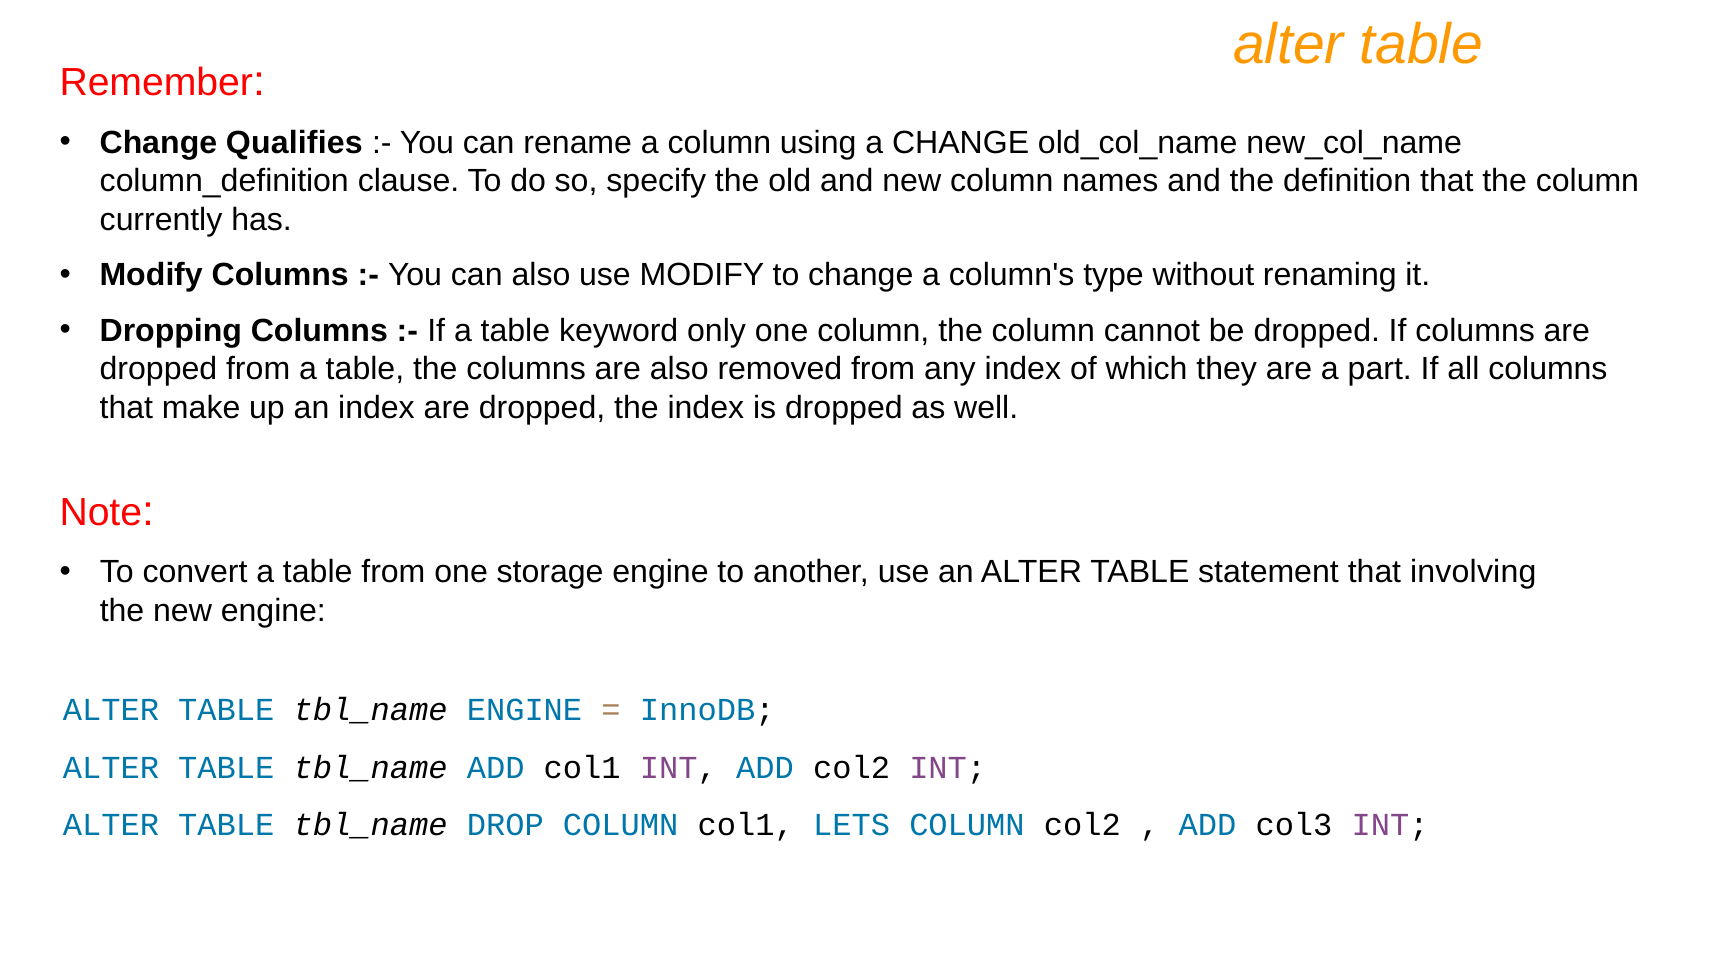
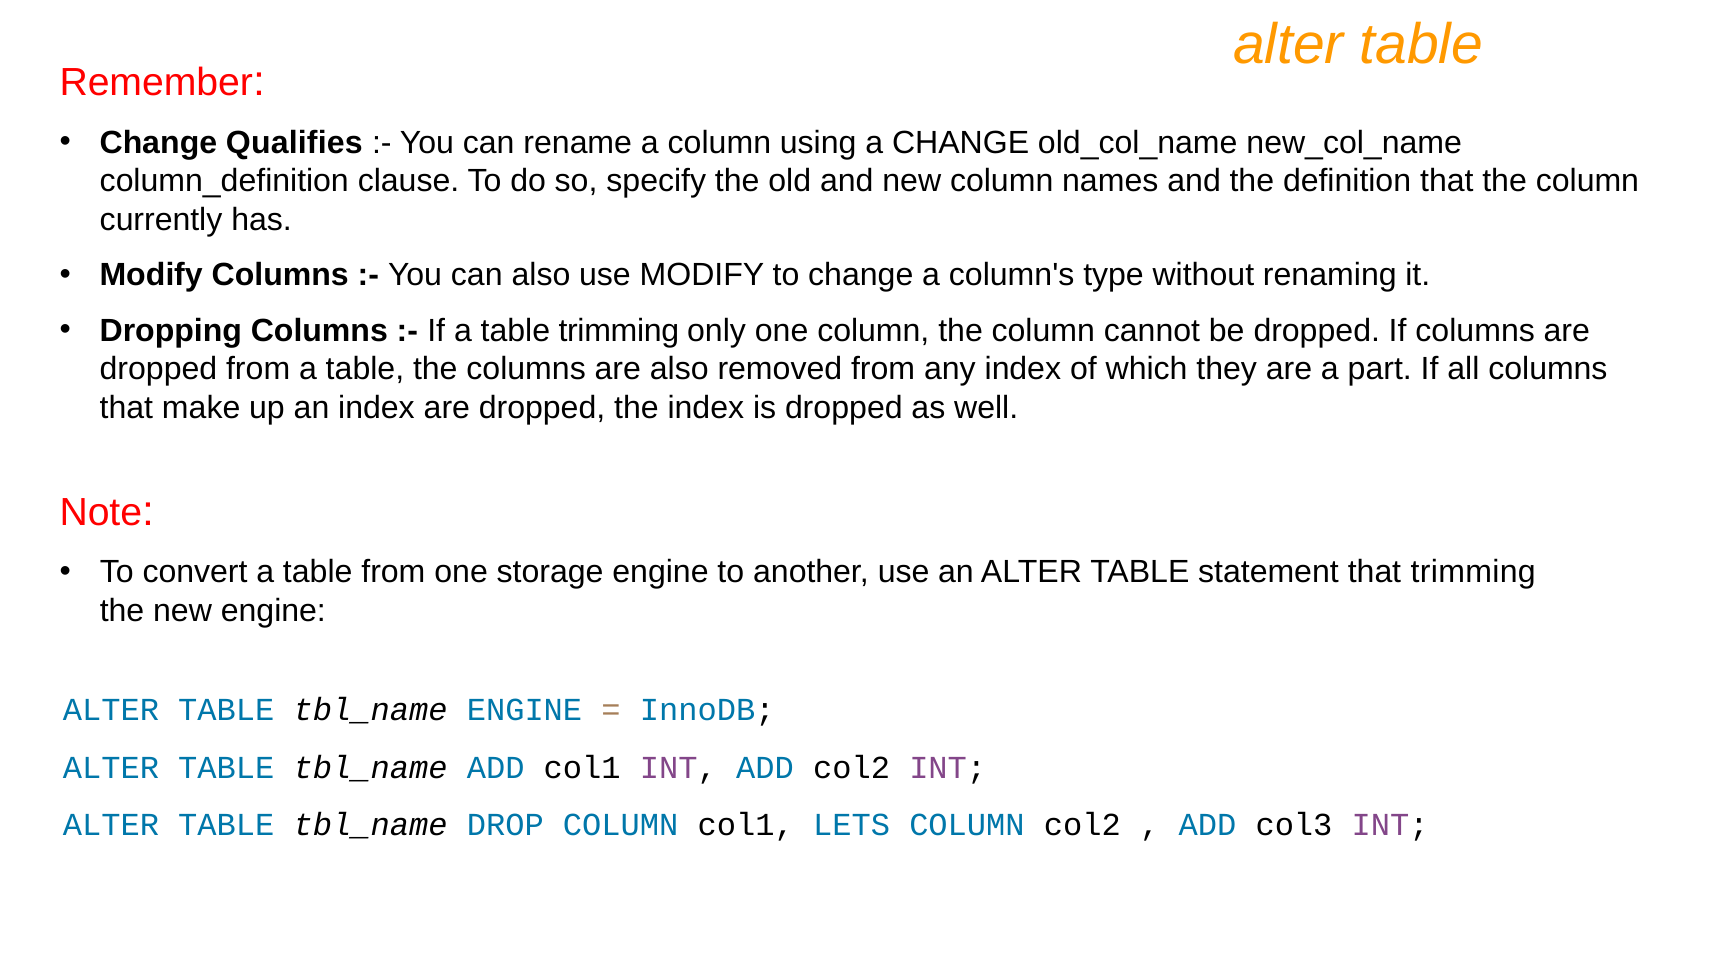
table keyword: keyword -> trimming (619, 331)
that involving: involving -> trimming (1473, 572)
